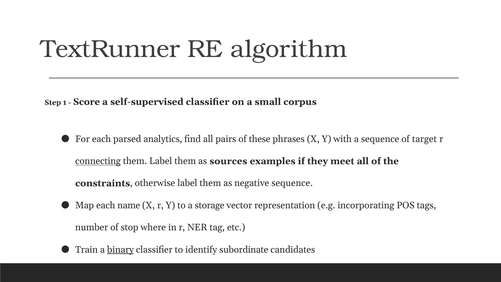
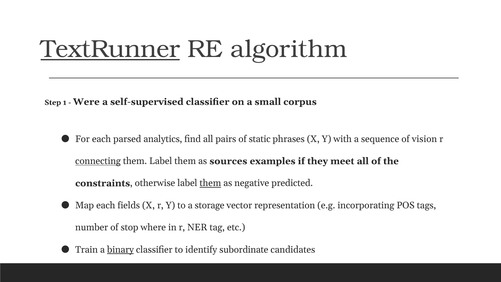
TextRunner underline: none -> present (110, 49)
Score: Score -> Were (86, 102)
these: these -> static (260, 139)
target: target -> vision (424, 139)
them underline: none -> present (210, 183)
negative sequence: sequence -> predicted (292, 183)
name: name -> fields (129, 205)
